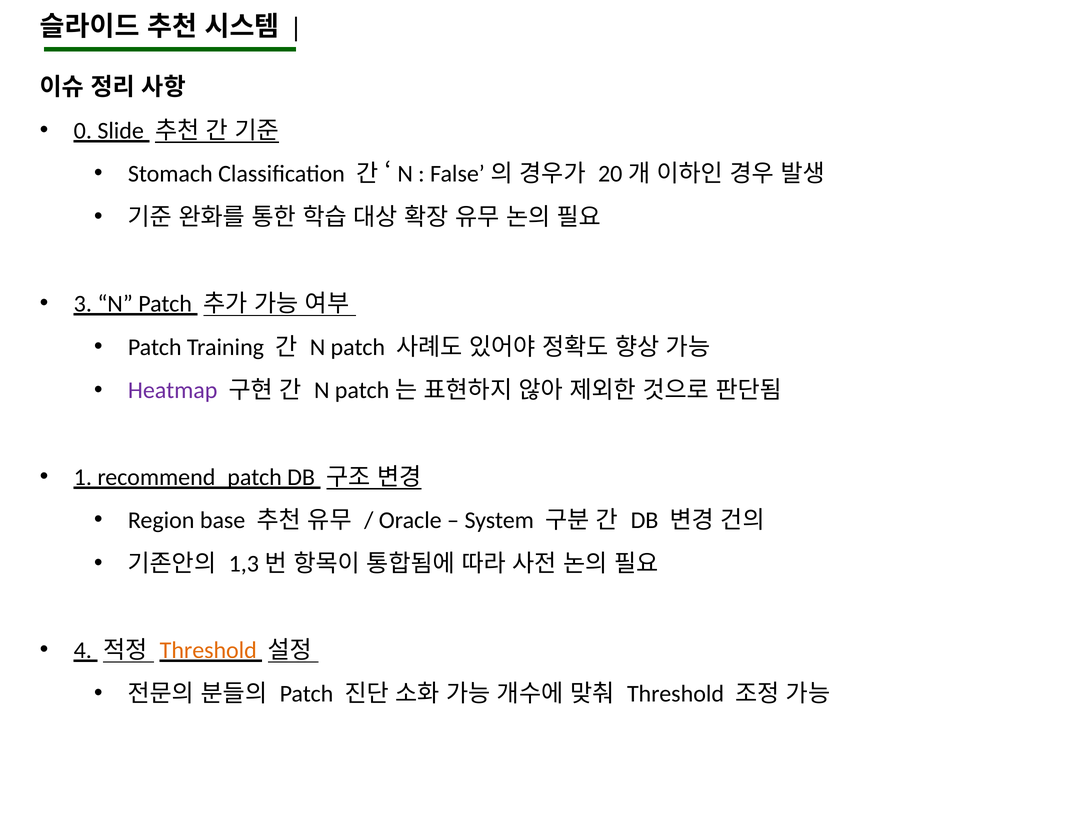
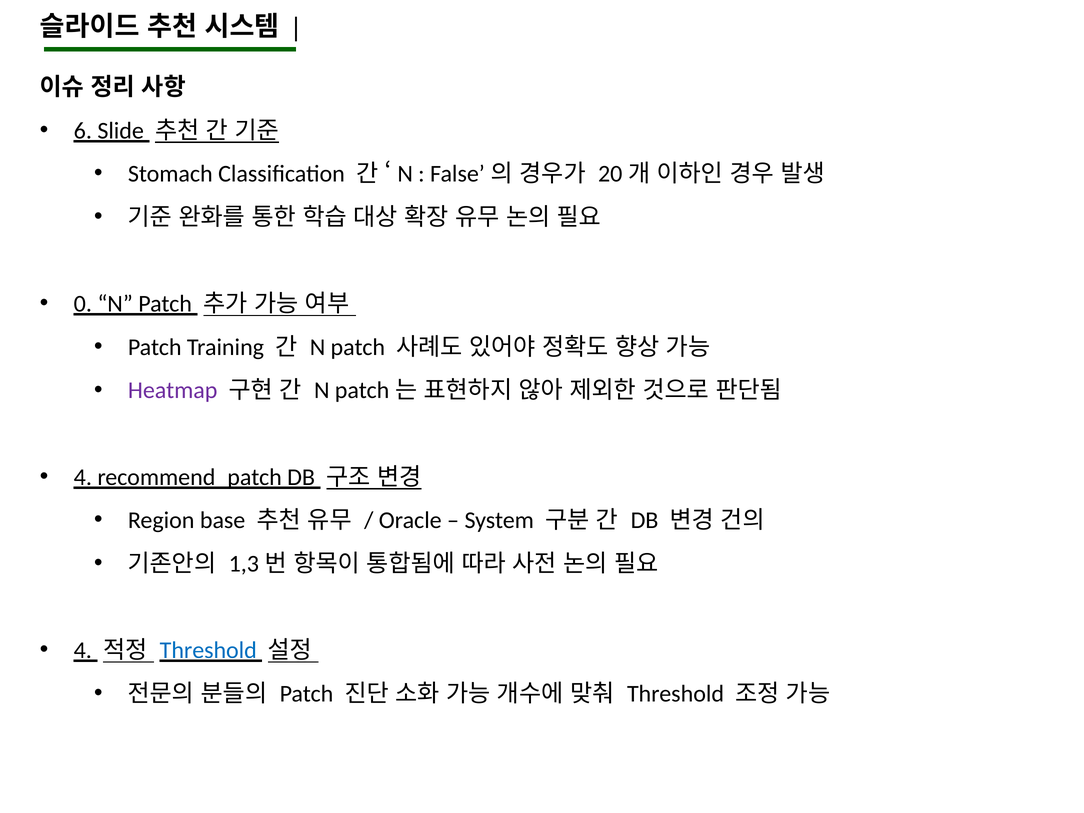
0: 0 -> 6 (83, 131)
3: 3 -> 0 (83, 304)
1: 1 -> 4 (83, 477)
Threshold colour: orange -> blue (208, 650)
